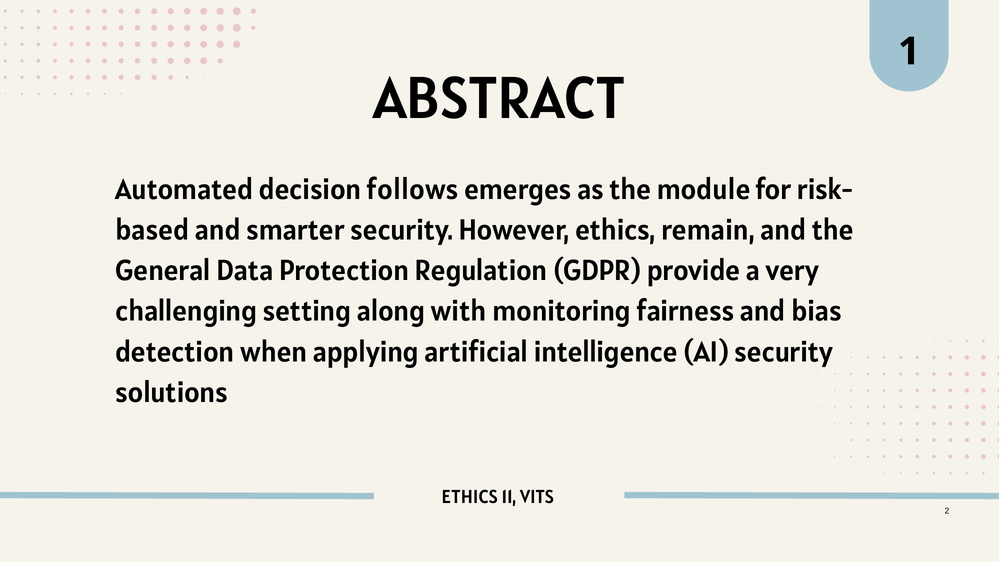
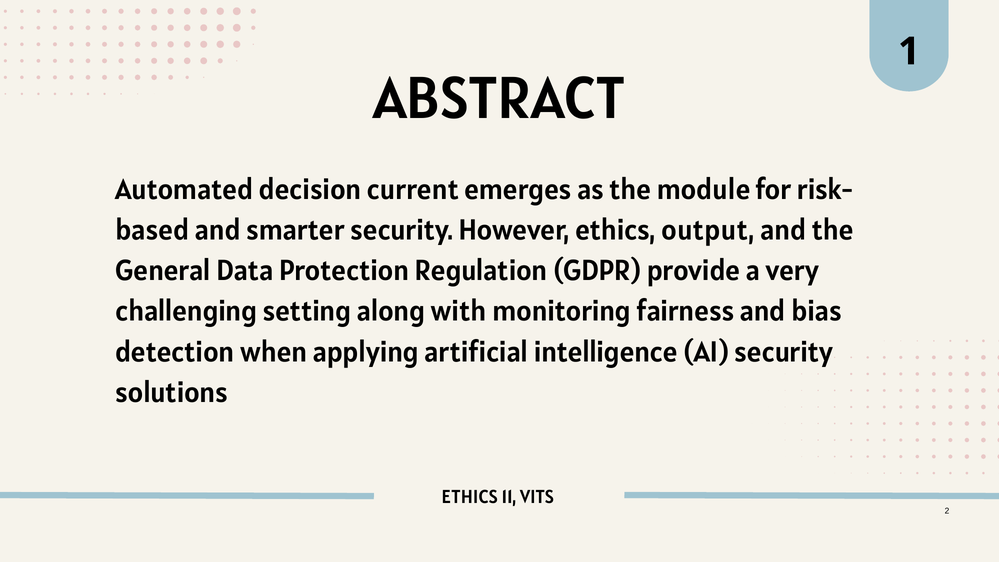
follows: follows -> current (413, 190)
remain: remain -> output (708, 230)
